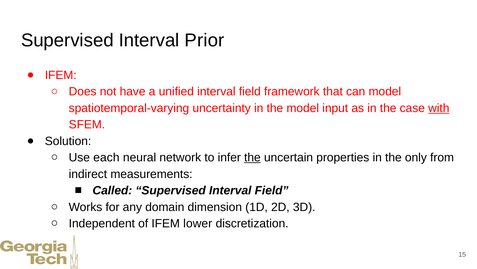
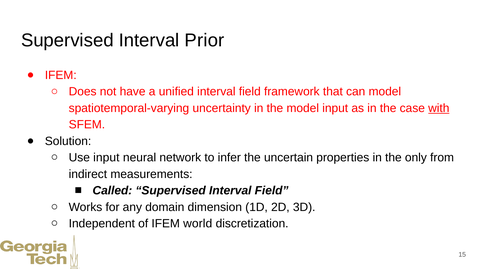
Use each: each -> input (106, 157)
the underline: present -> none (252, 157)
lower: lower -> world (198, 223)
